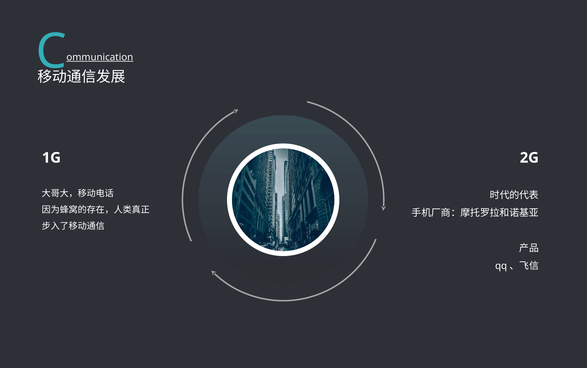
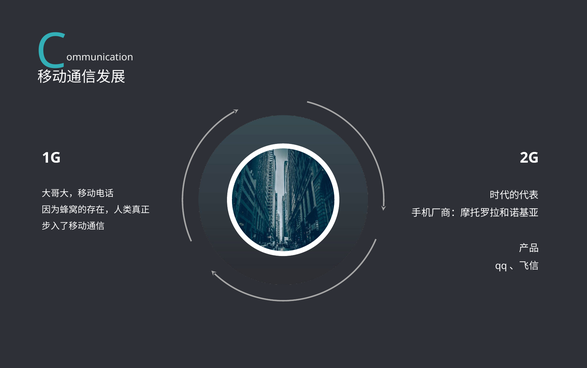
ommunication underline: present -> none (100, 57)
